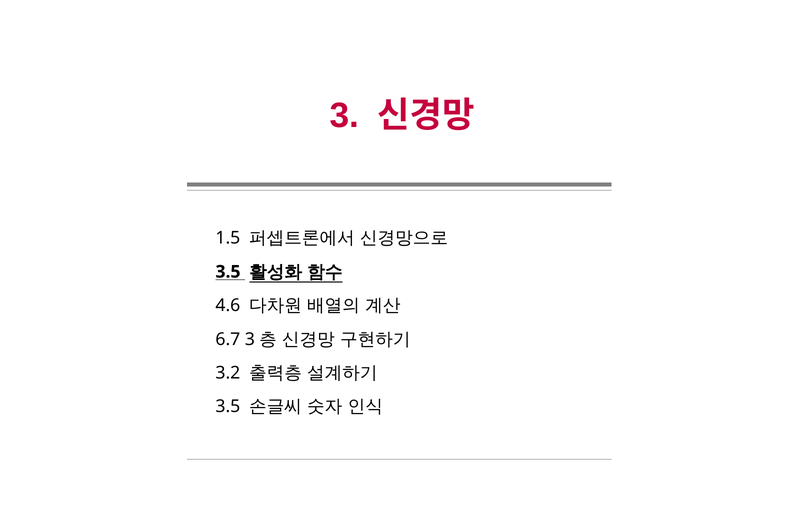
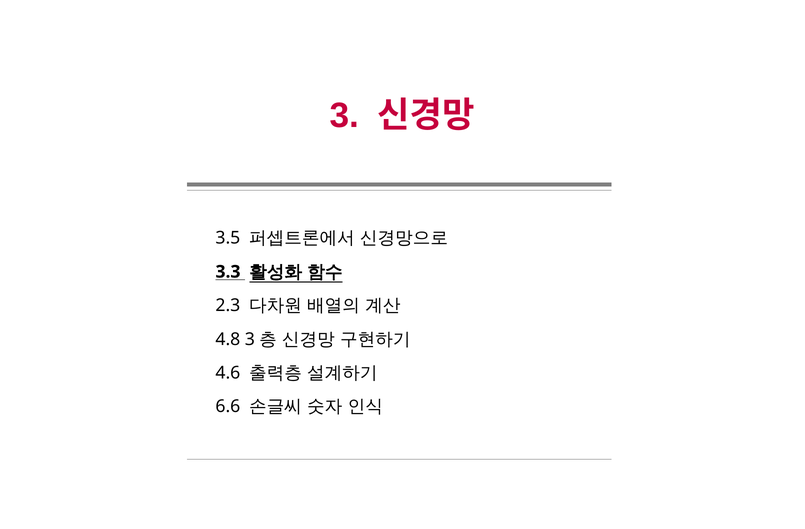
1.5: 1.5 -> 3.5 (228, 238)
3.5: 3.5 -> 3.3 (228, 272)
4.6: 4.6 -> 2.3 (228, 305)
6.7: 6.7 -> 4.8 (228, 339)
3.2: 3.2 -> 4.6 (228, 373)
3.5: 3.5 -> 6.6 (228, 406)
